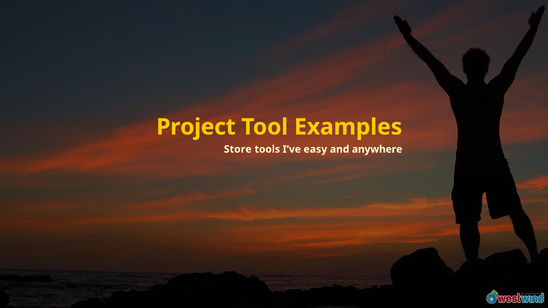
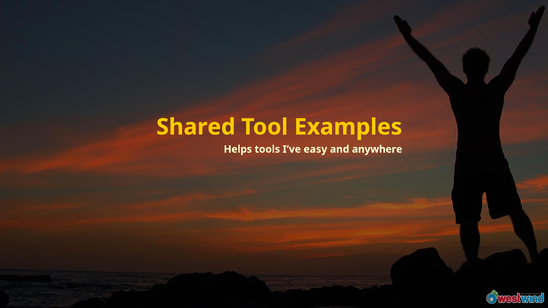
Project: Project -> Shared (196, 127)
Store: Store -> Helps (238, 149)
